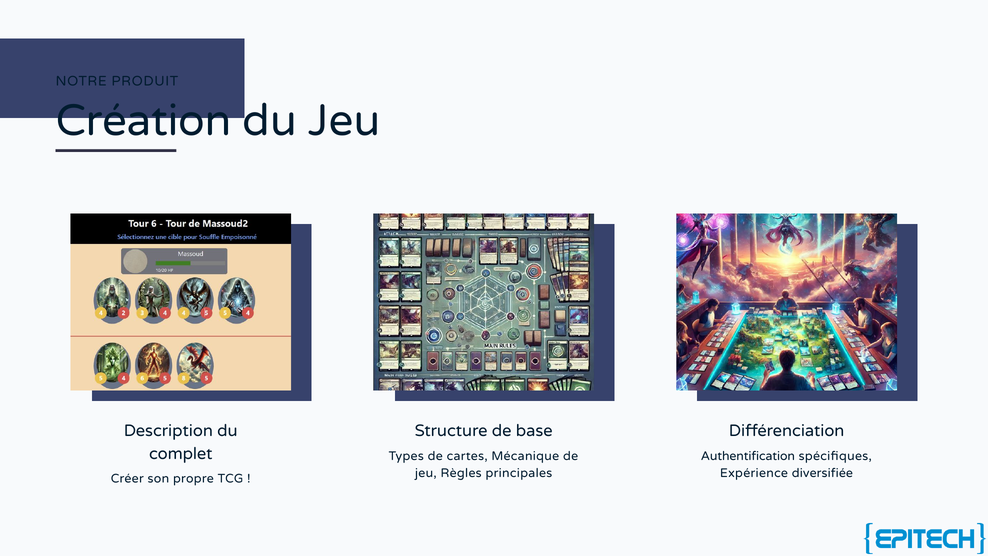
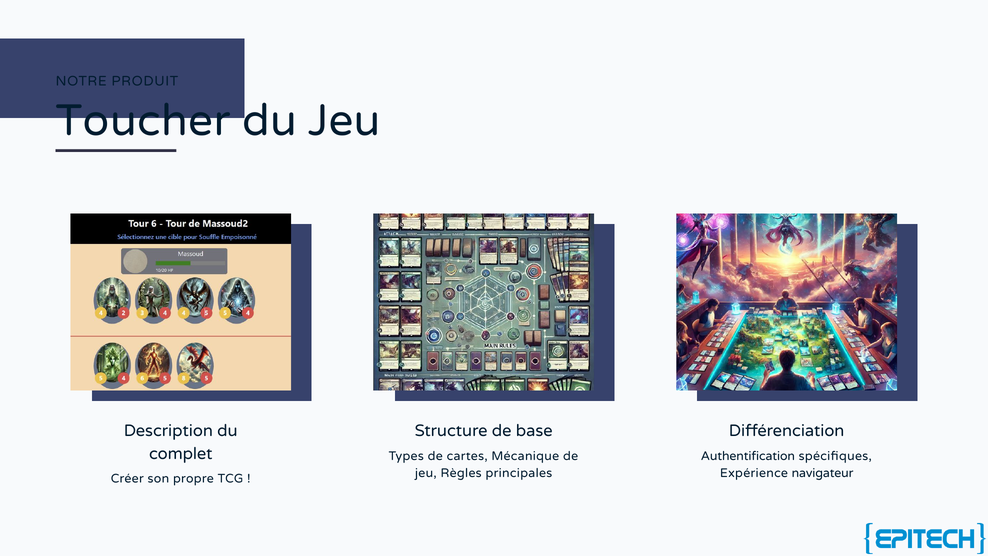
Création: Création -> Toucher (143, 121)
diversifiée: diversifiée -> navigateur (823, 473)
